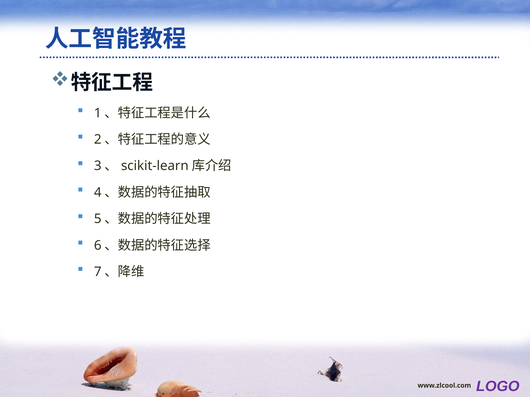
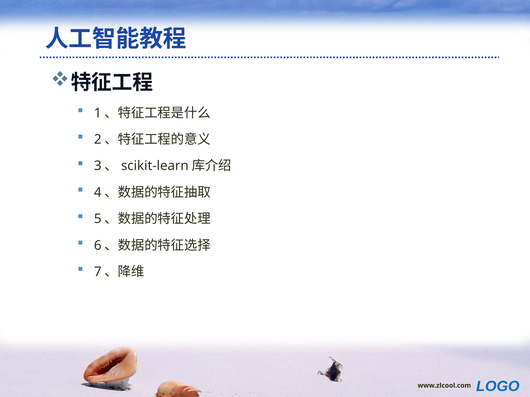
LOGO colour: purple -> blue (498, 387)
